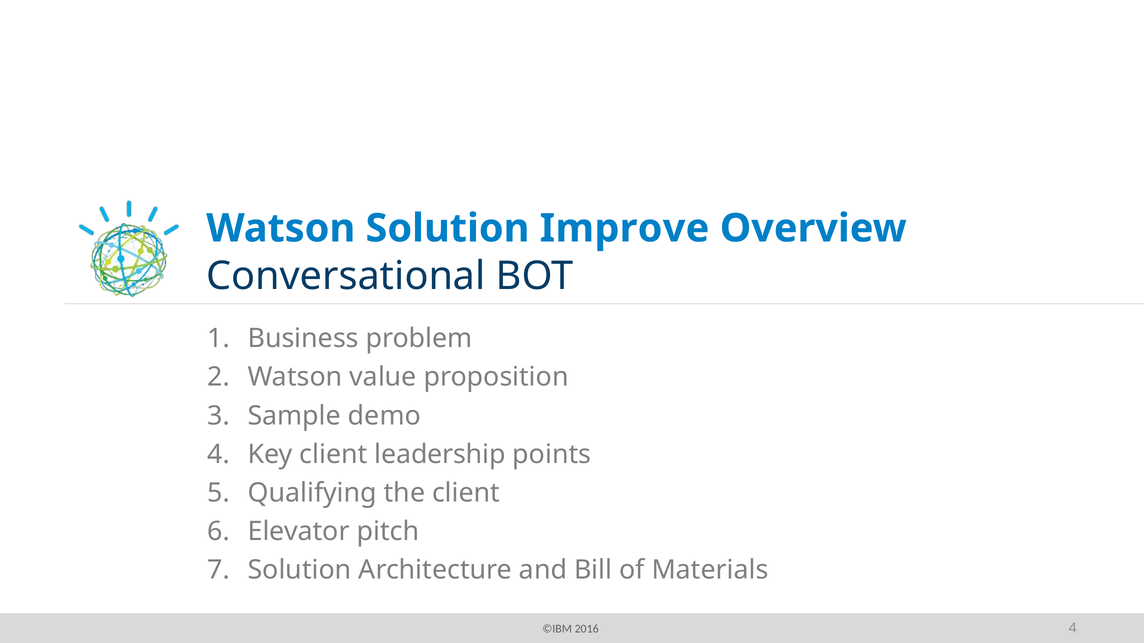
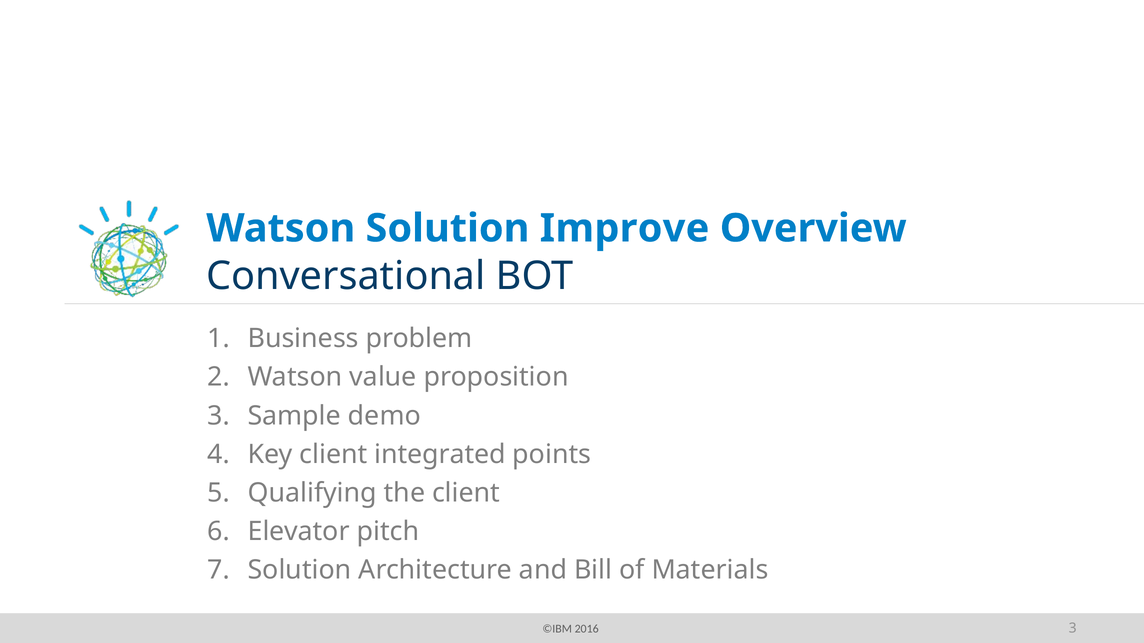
leadership: leadership -> integrated (440, 455)
4: 4 -> 3 (1073, 628)
